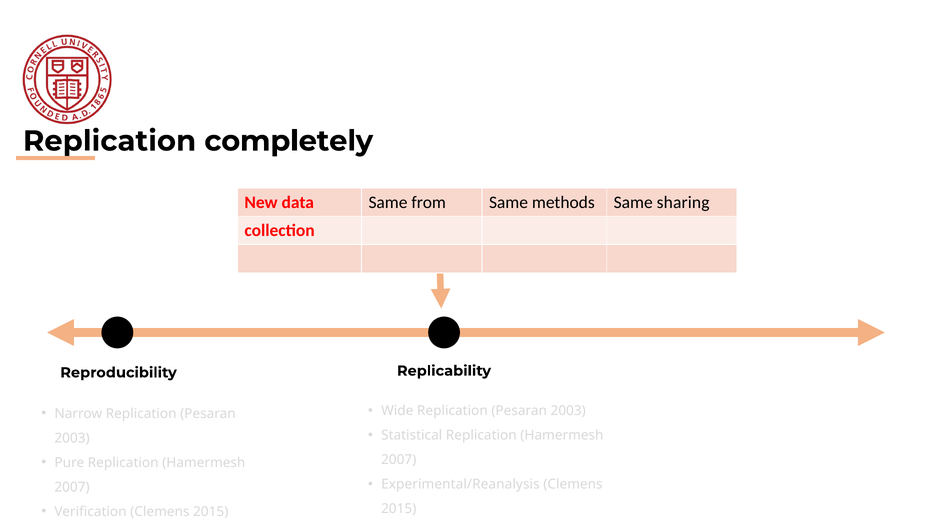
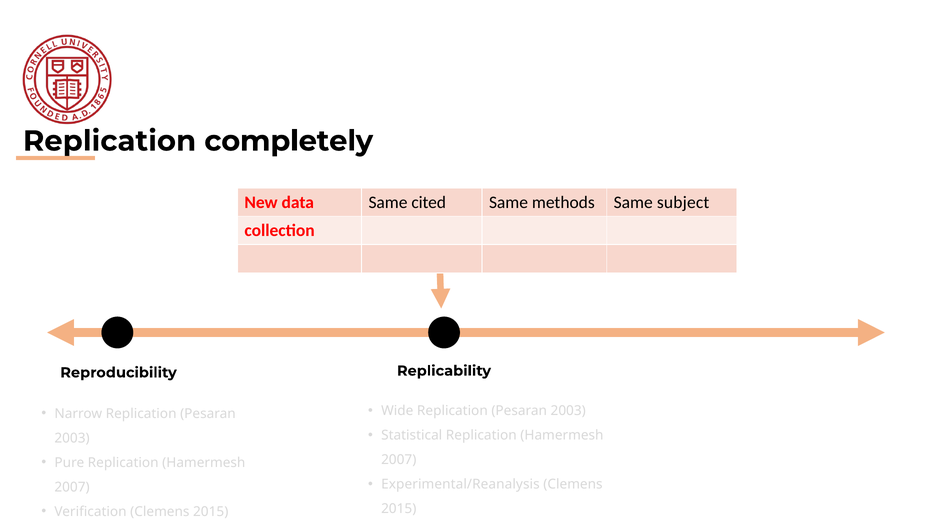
from: from -> cited (429, 202)
sharing: sharing -> subject (683, 202)
